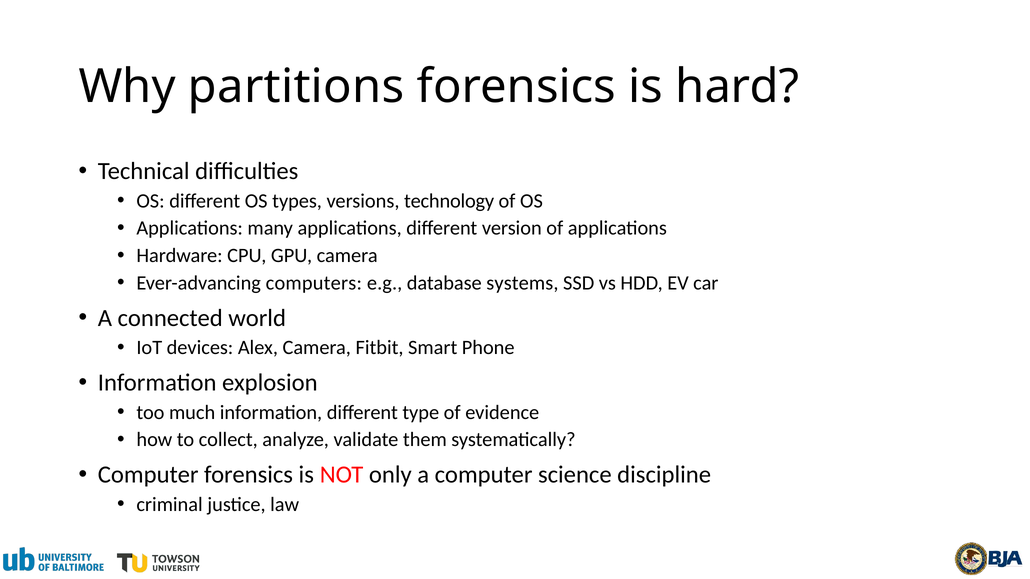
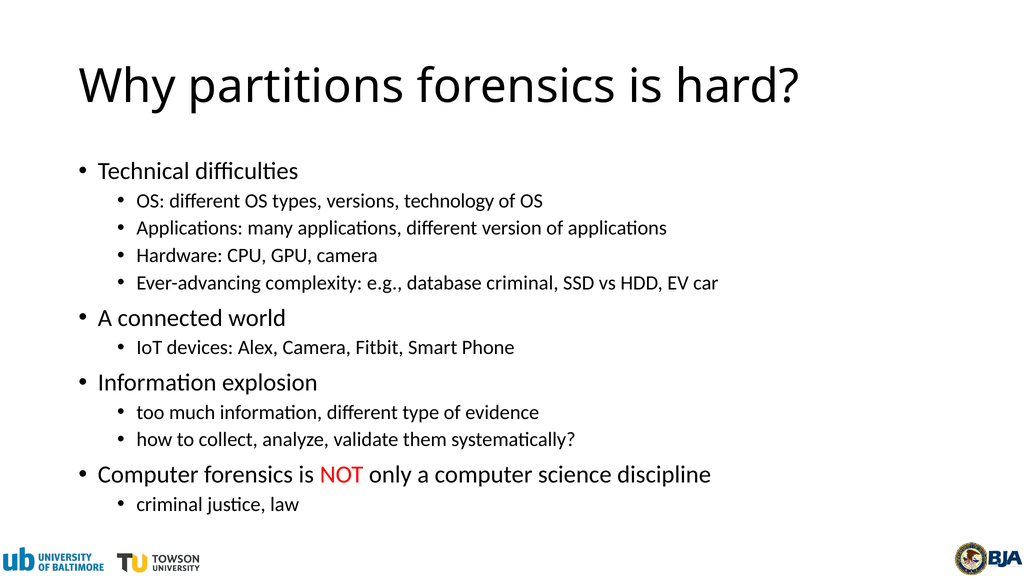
computers: computers -> complexity (314, 283)
database systems: systems -> criminal (522, 283)
